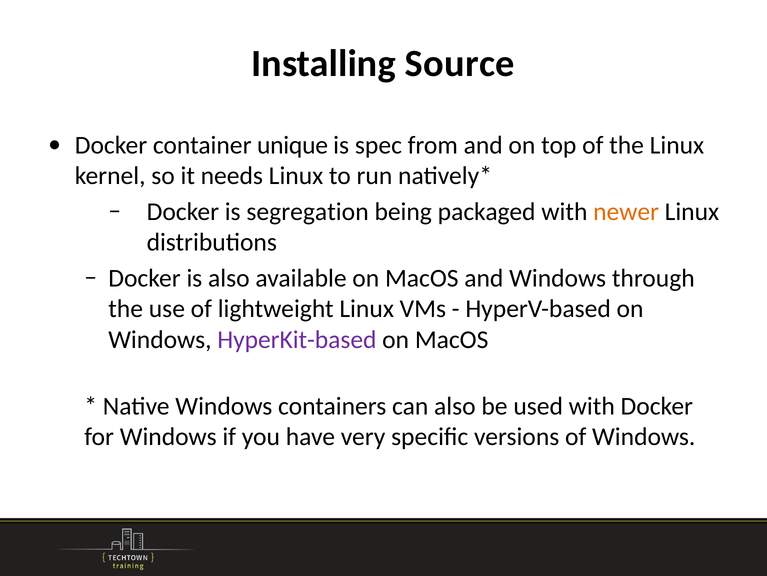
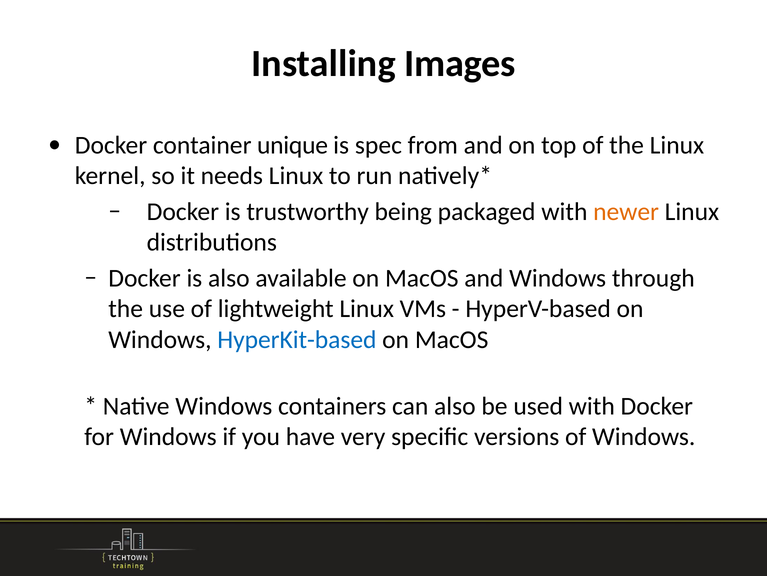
Source: Source -> Images (460, 63)
segregation: segregation -> trustworthy (308, 211)
HyperKit-based colour: purple -> blue (297, 339)
